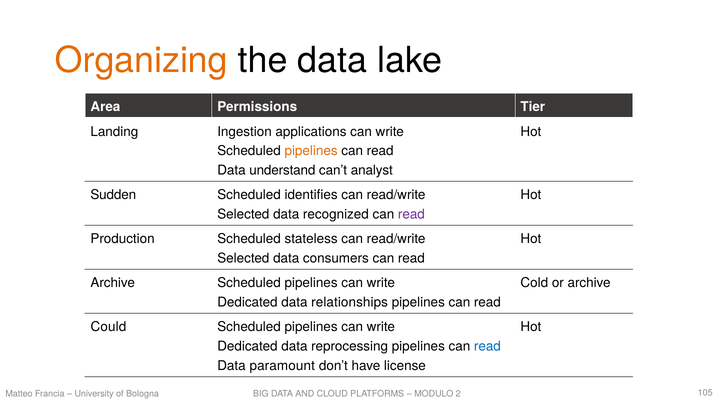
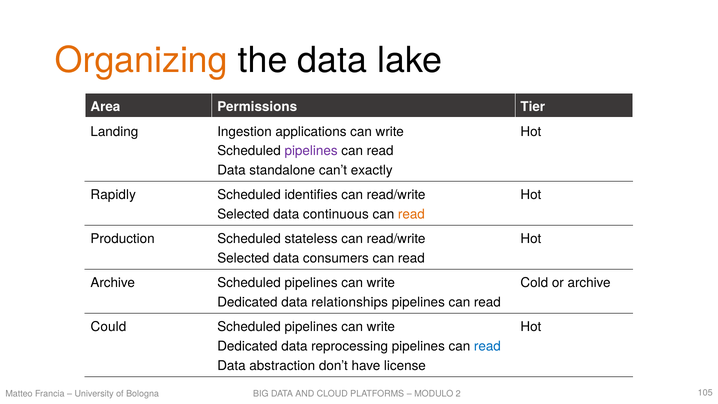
pipelines colour: orange -> purple (311, 151)
understand: understand -> standalone (282, 170)
analyst: analyst -> exactly (372, 170)
Sudden: Sudden -> Rapidly (113, 195)
recognized: recognized -> continuous (336, 214)
read colour: purple -> orange (411, 214)
paramount: paramount -> abstraction (282, 365)
